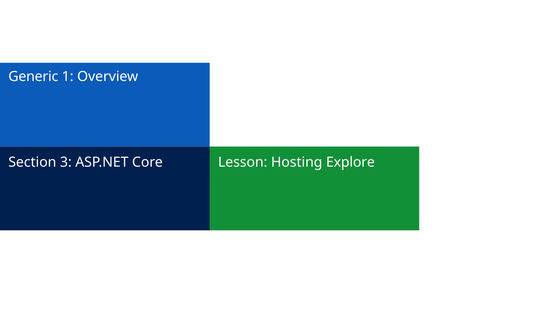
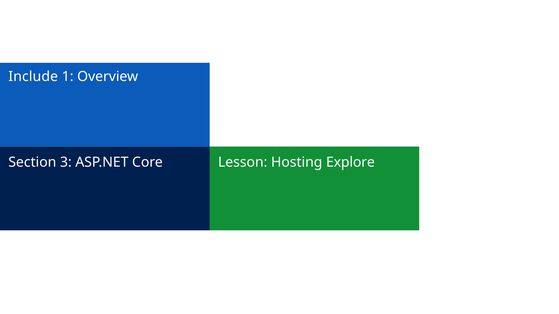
Generic: Generic -> Include (33, 77)
